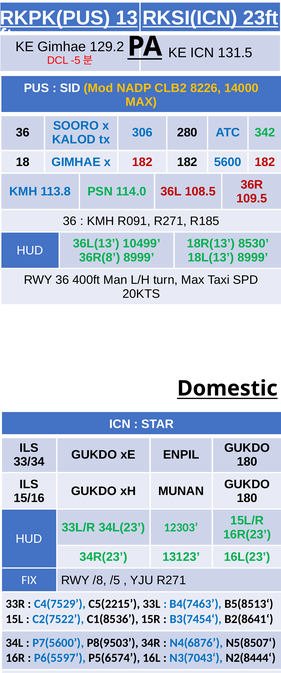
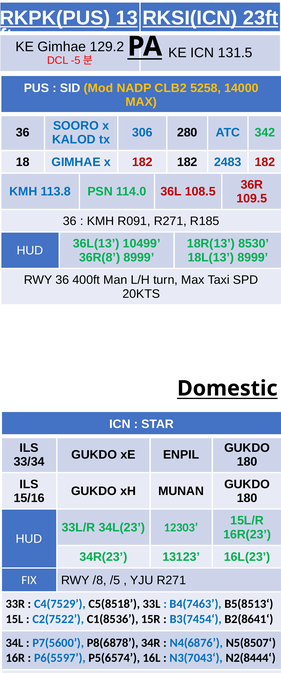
8226: 8226 -> 5258 (206, 88)
5600: 5600 -> 2483 (228, 162)
C5(2215: C5(2215 -> C5(8518 (114, 603)
P8(9503: P8(9503 -> P8(6878 (113, 642)
